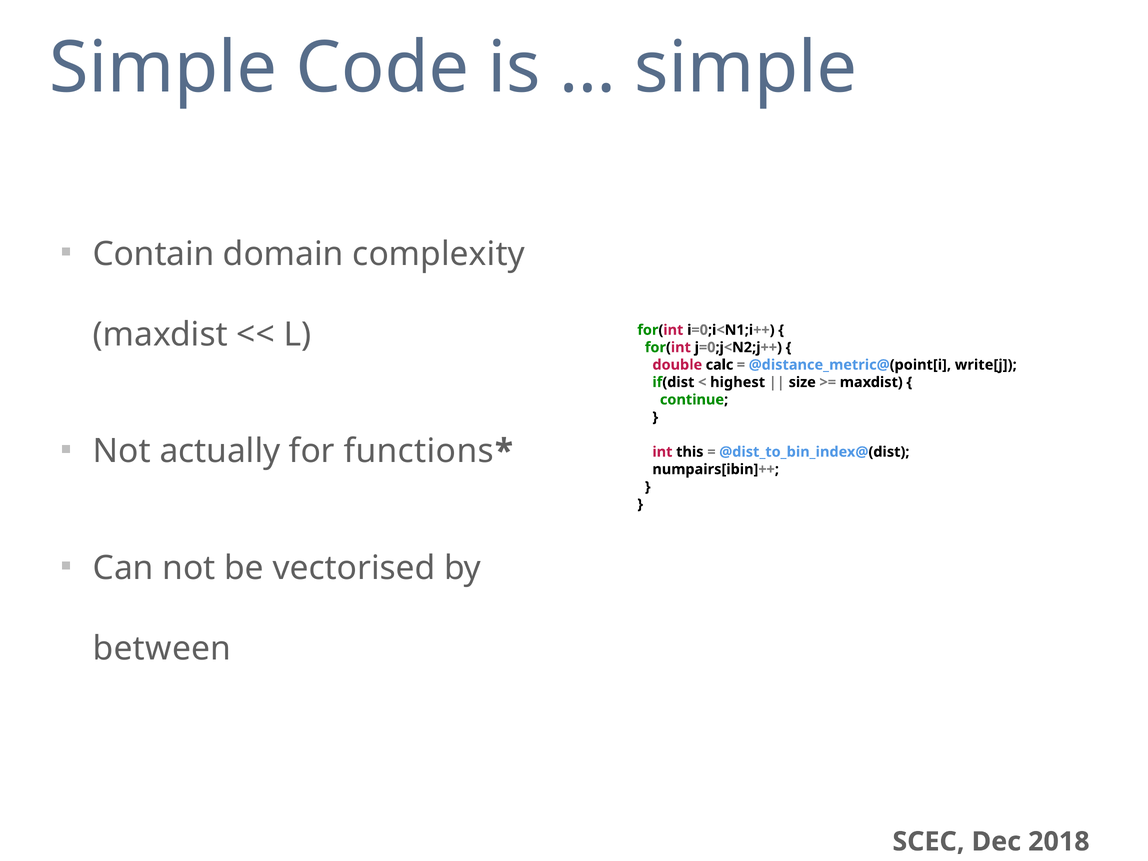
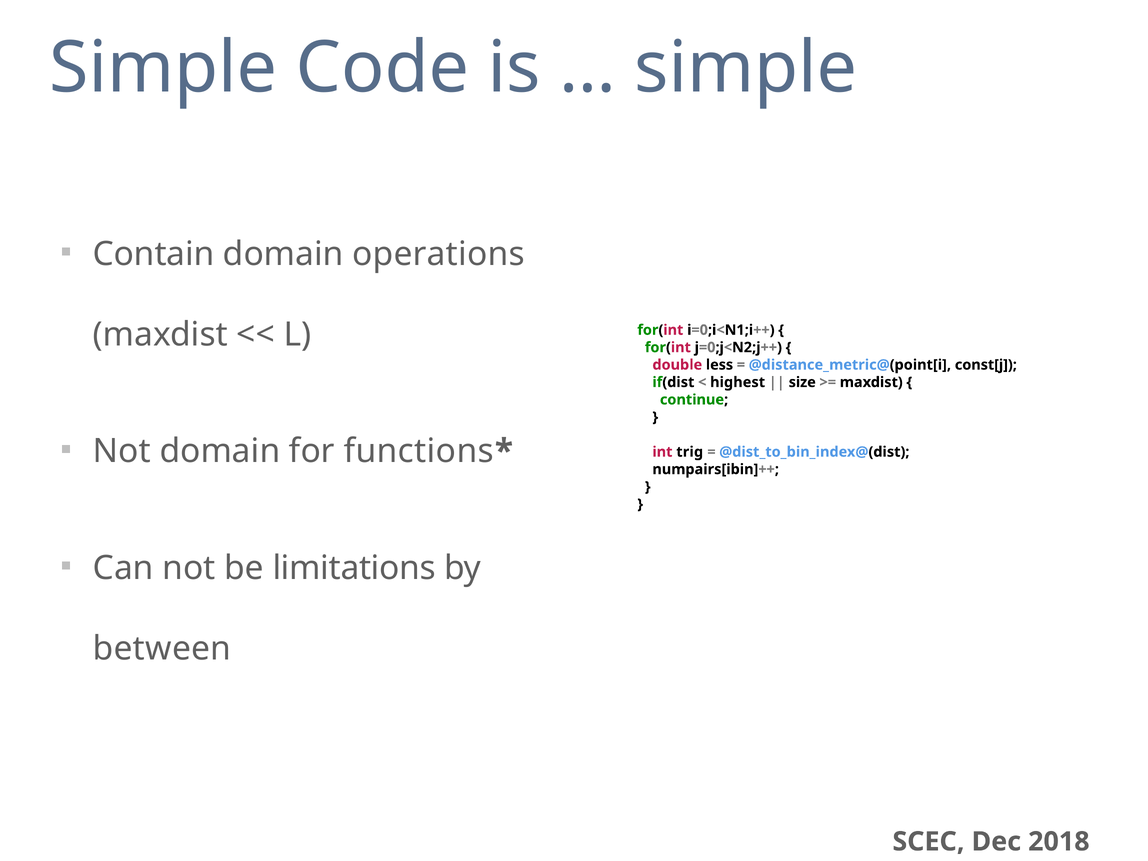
complexity: complexity -> operations (439, 254)
calc: calc -> less (720, 365)
write[j: write[j -> const[j (986, 365)
Not actually: actually -> domain (220, 451)
this: this -> trig (690, 452)
vectorised: vectorised -> limitations (354, 568)
